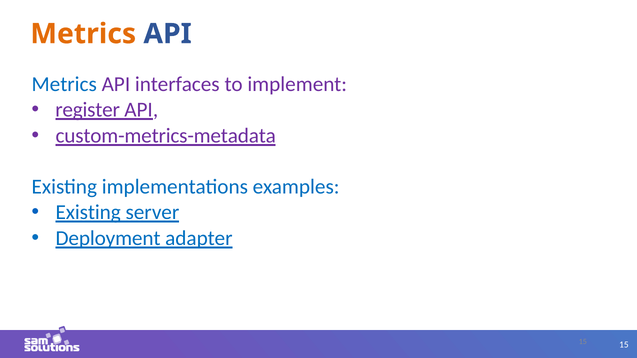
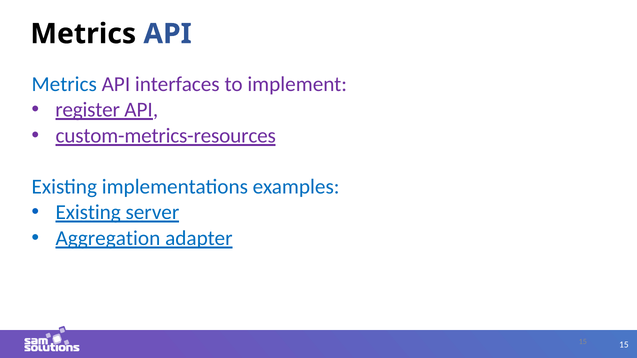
Metrics colour: orange -> black (83, 34)
custom-metrics-metadata: custom-metrics-metadata -> custom-metrics-resources (166, 136)
Deployment: Deployment -> Aggregation (108, 239)
